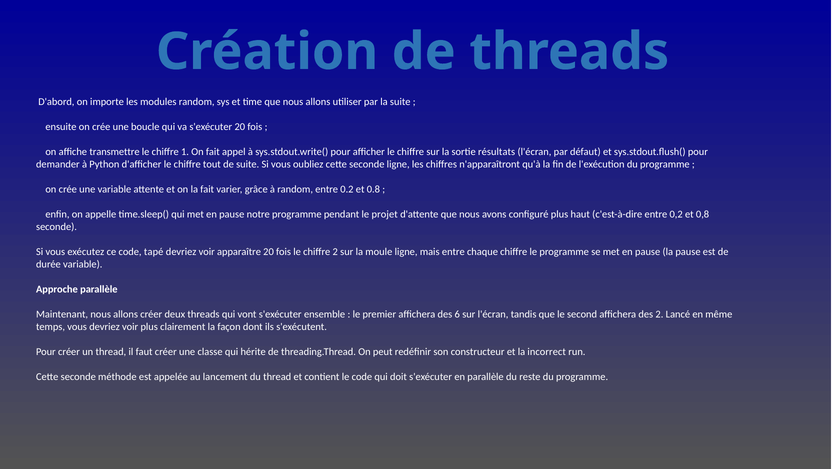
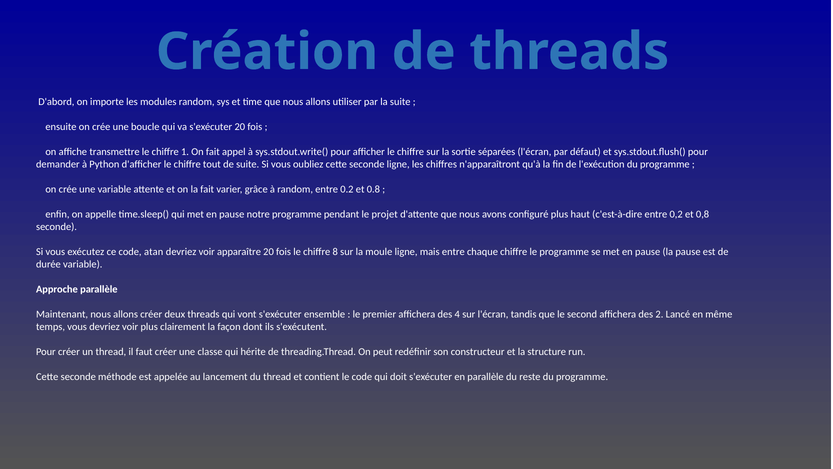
résultats: résultats -> séparées (497, 152)
tapé: tapé -> atan (154, 252)
chiffre 2: 2 -> 8 (335, 252)
6: 6 -> 4 (457, 314)
incorrect: incorrect -> structure (547, 351)
